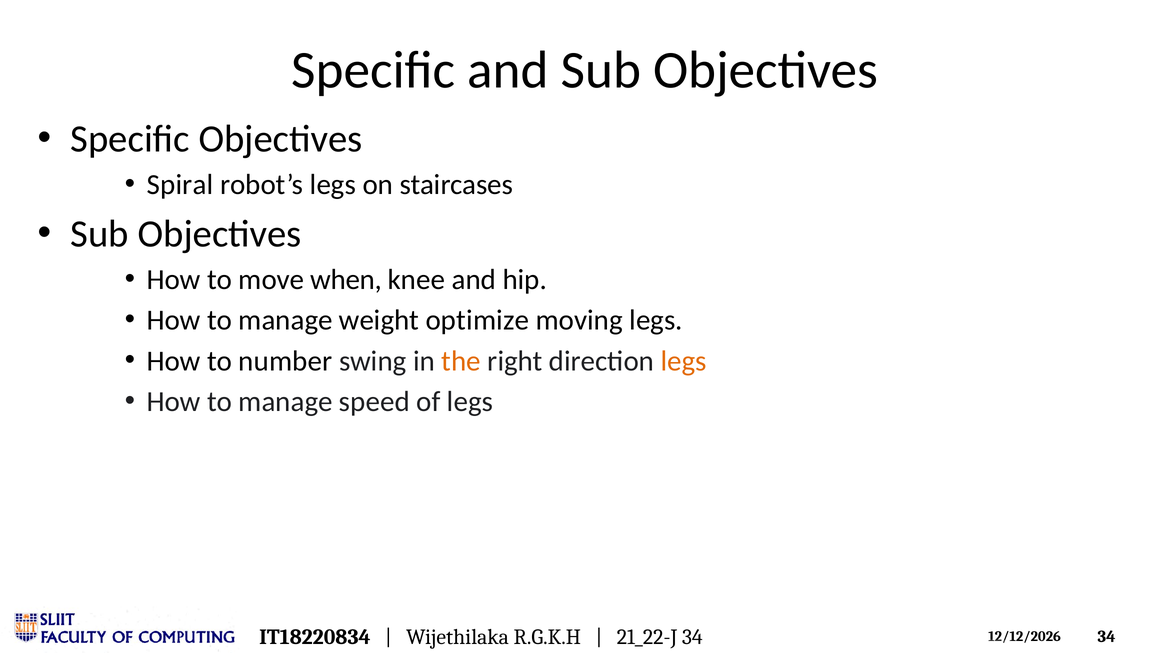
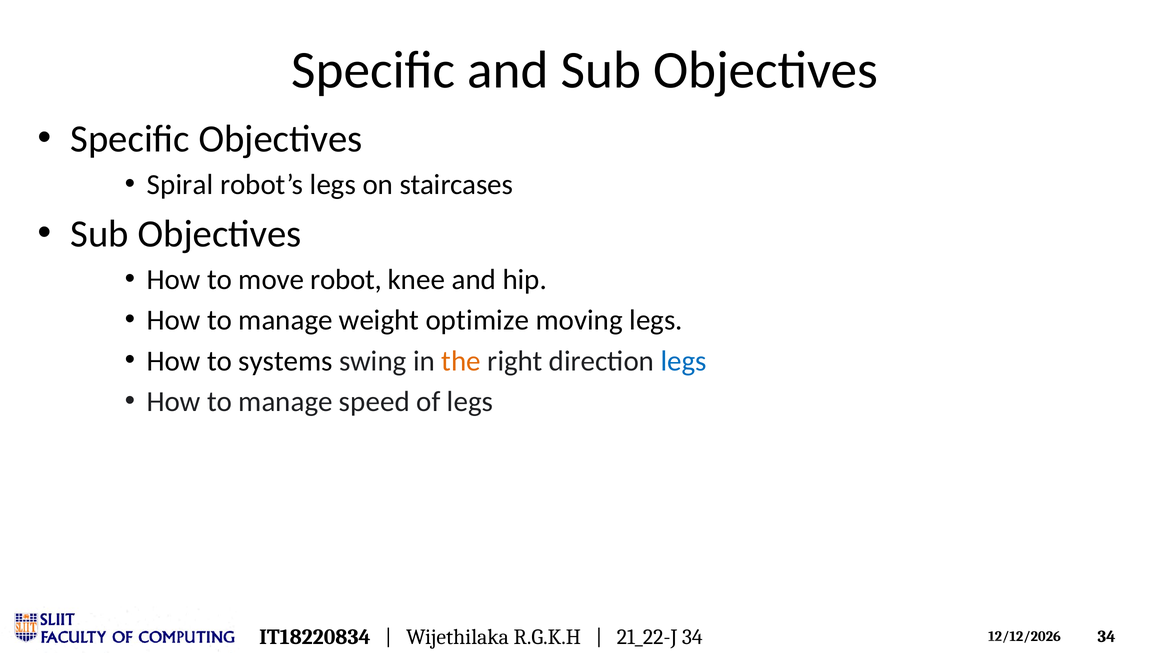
when: when -> robot (346, 280)
number: number -> systems (285, 361)
legs colour: orange -> blue (684, 361)
